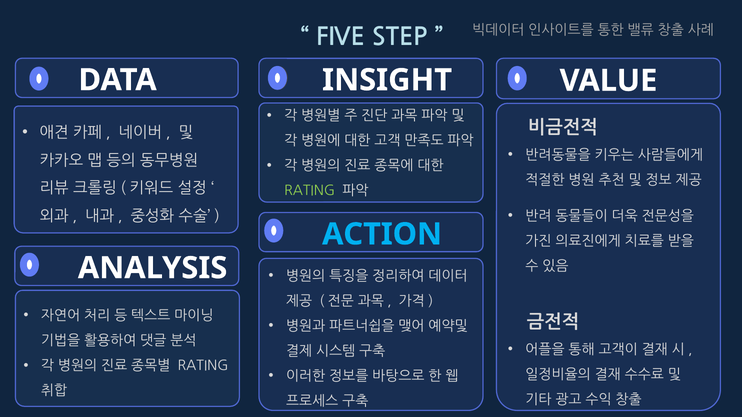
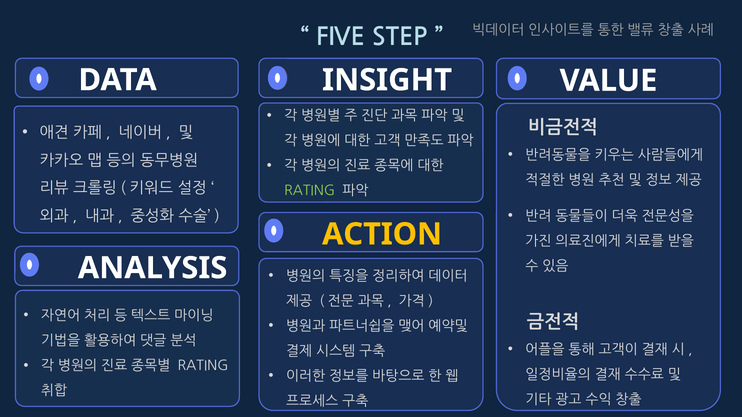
ACTION colour: light blue -> yellow (382, 234)
